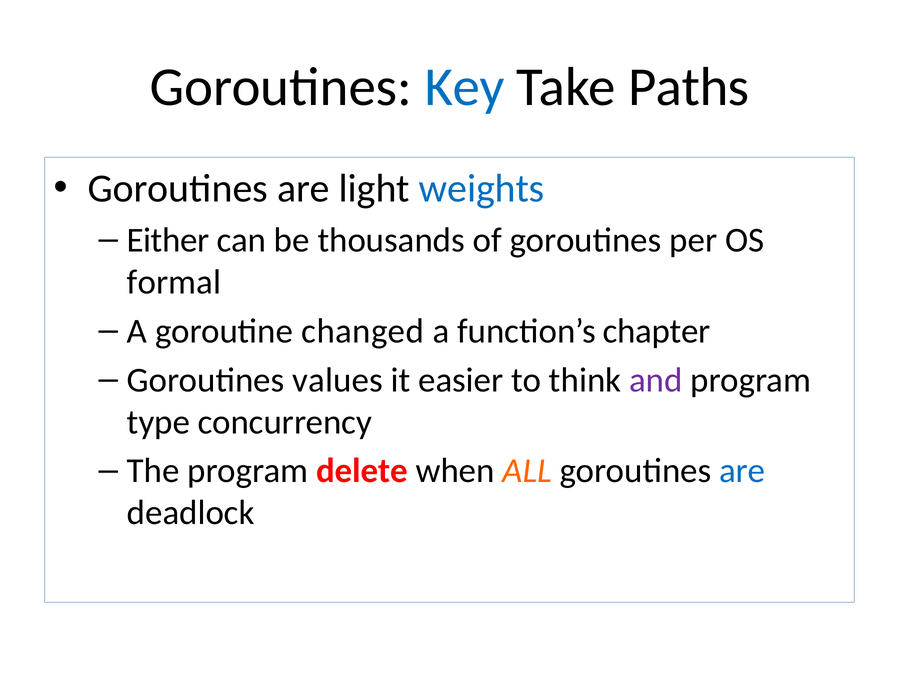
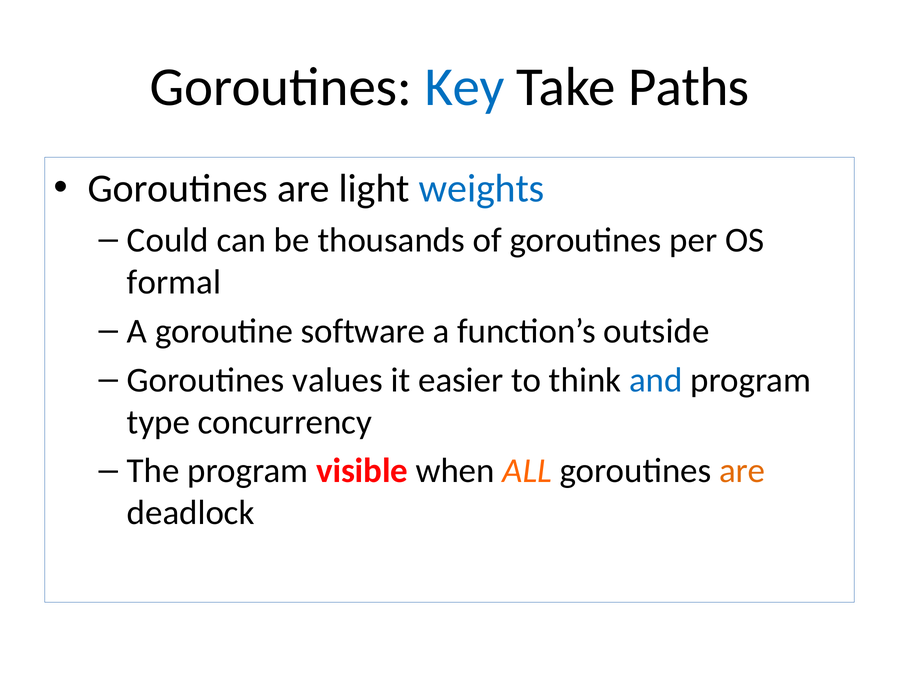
Either: Either -> Could (168, 240)
changed: changed -> software (363, 331)
chapter: chapter -> outside (656, 331)
and colour: purple -> blue (656, 380)
delete: delete -> visible (362, 471)
are colour: blue -> orange (742, 471)
